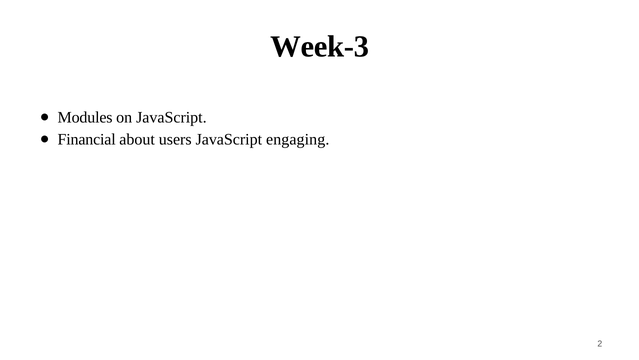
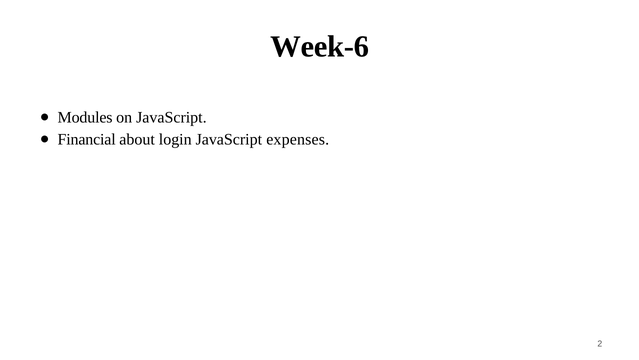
Week-3: Week-3 -> Week-6 (320, 46)
users: users -> login (175, 139)
engaging: engaging -> expenses (298, 139)
